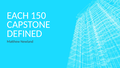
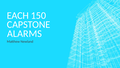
DEFINED: DEFINED -> ALARMS (24, 33)
